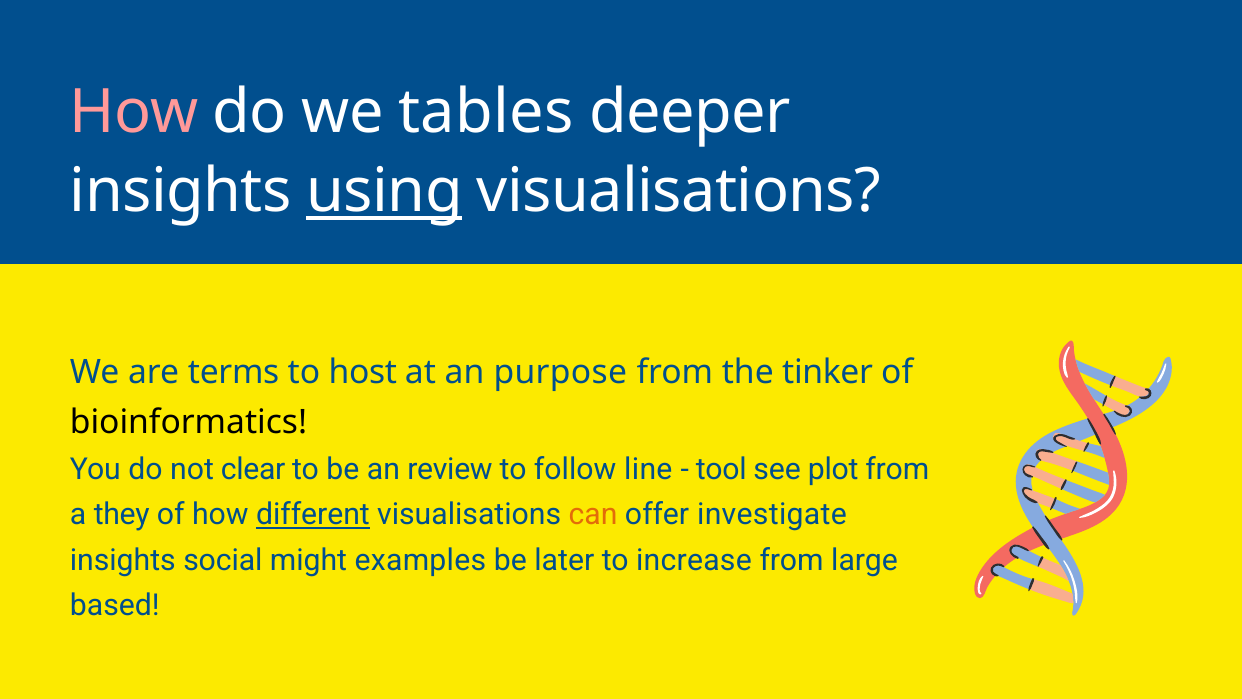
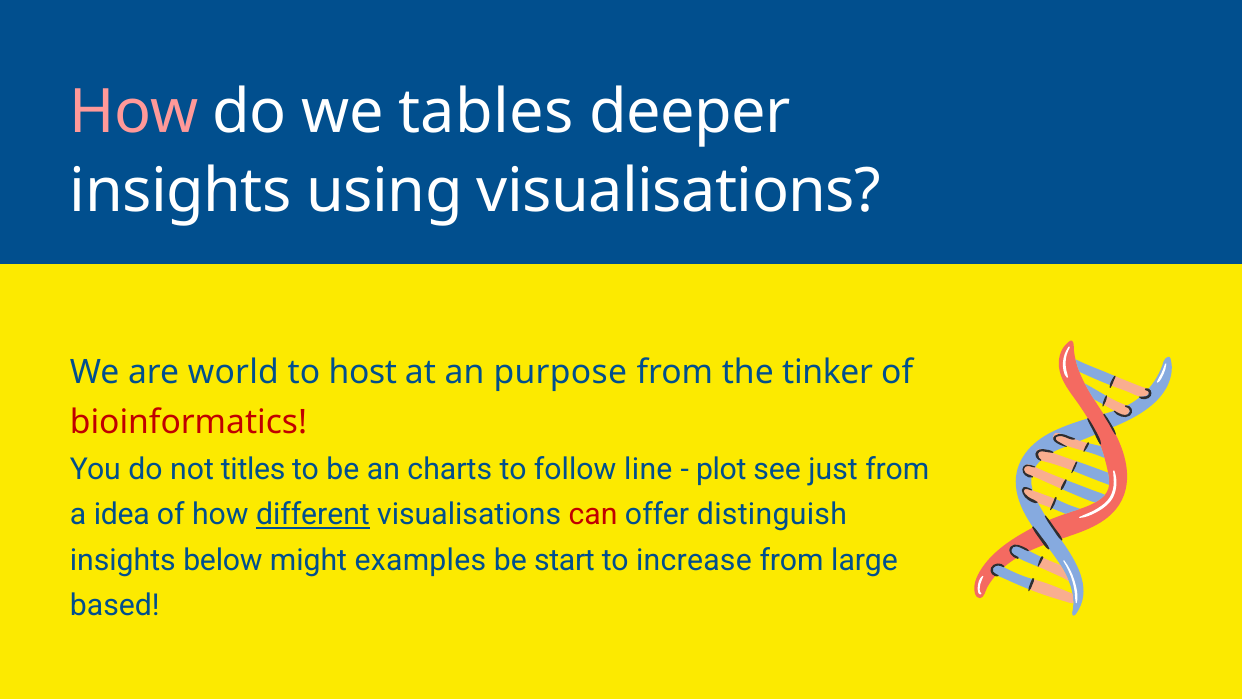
using underline: present -> none (384, 191)
terms: terms -> world (233, 372)
bioinformatics colour: black -> red (188, 422)
clear: clear -> titles (253, 469)
review: review -> charts (450, 469)
tool: tool -> plot (721, 469)
plot: plot -> just (833, 469)
they: they -> idea (122, 515)
can colour: orange -> red (593, 515)
investigate: investigate -> distinguish (772, 515)
social: social -> below (223, 560)
later: later -> start (564, 560)
